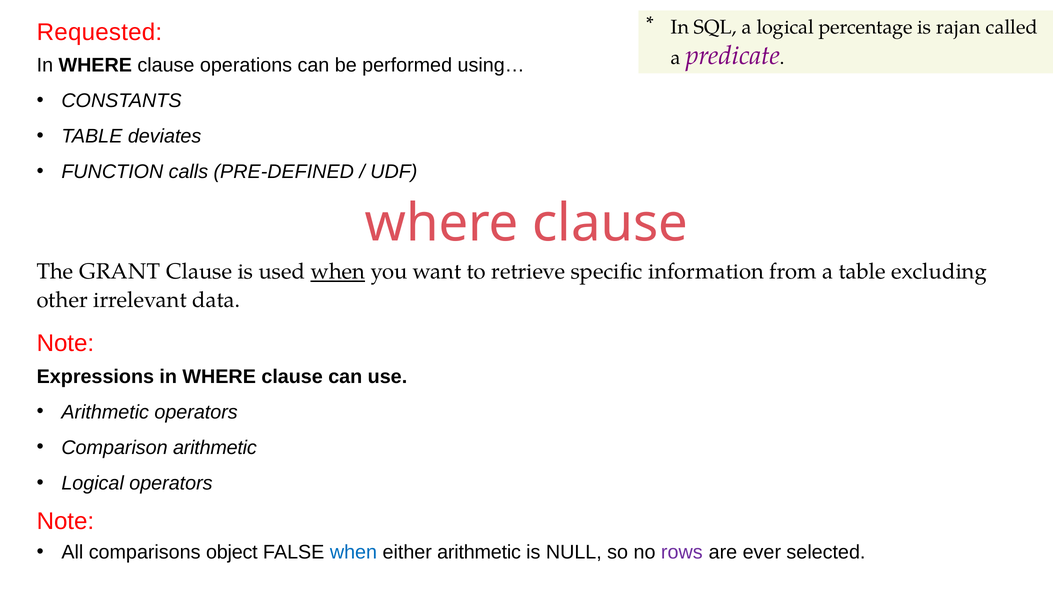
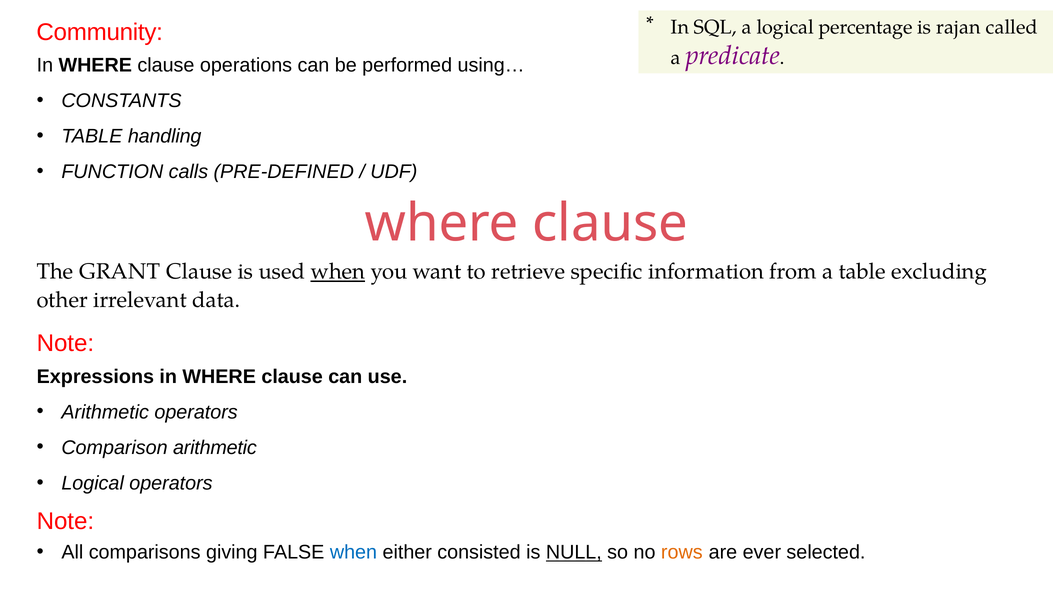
Requested: Requested -> Community (100, 32)
deviates: deviates -> handling (165, 136)
object: object -> giving (232, 553)
either arithmetic: arithmetic -> consisted (479, 553)
NULL underline: none -> present (574, 553)
rows colour: purple -> orange (682, 553)
